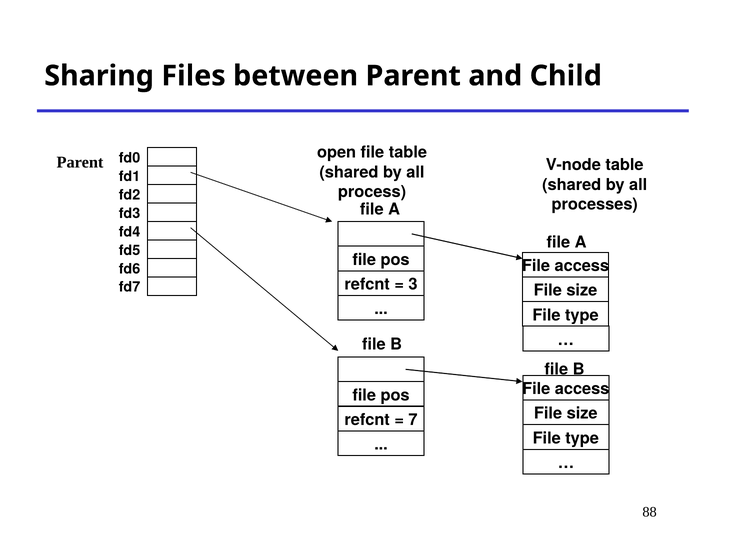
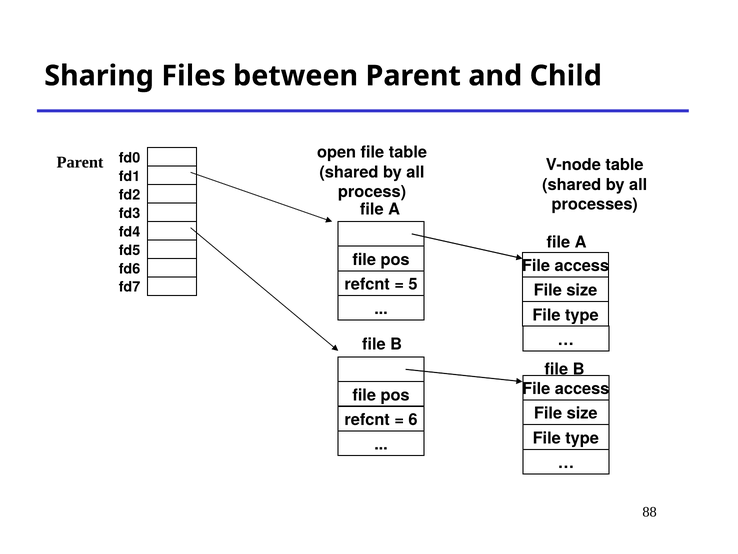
3: 3 -> 5 (413, 284)
7: 7 -> 6 (413, 419)
